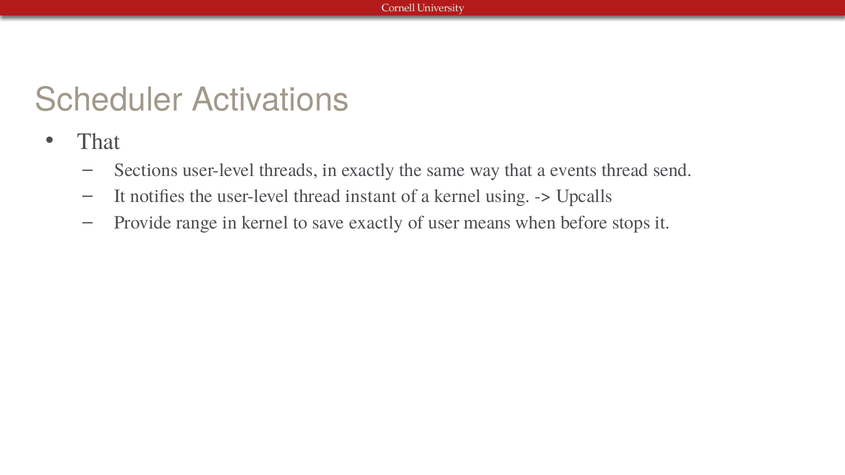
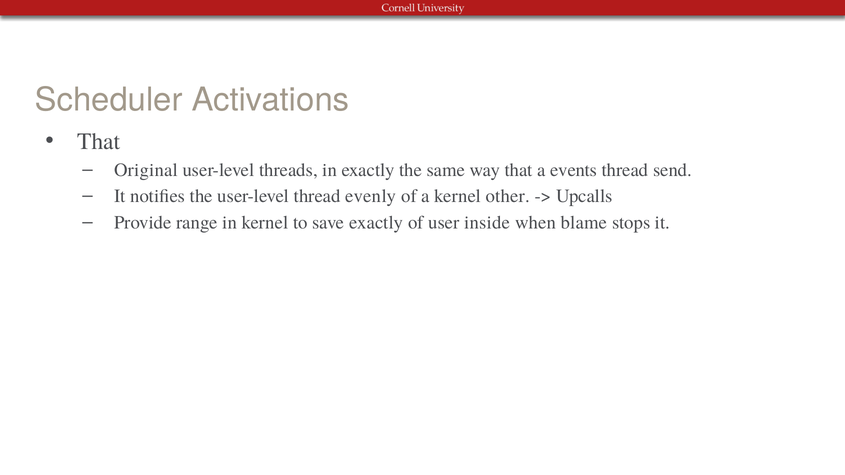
Sections: Sections -> Original (146, 170)
instant: instant -> evenly (371, 196)
using: using -> other (508, 196)
means: means -> inside (487, 223)
before: before -> blame (584, 223)
